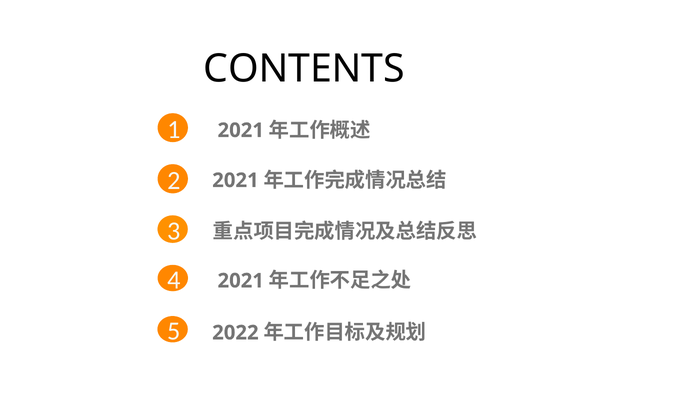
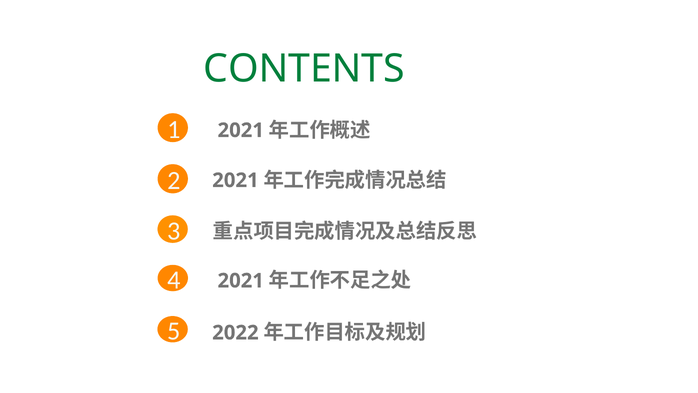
CONTENTS colour: black -> green (304, 69)
